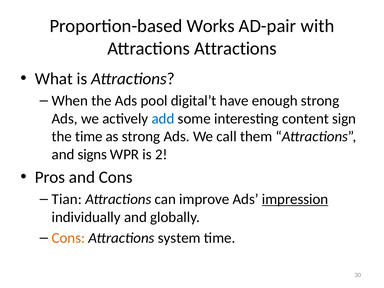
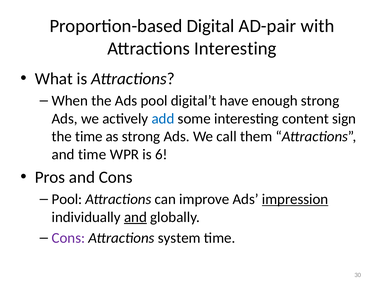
Works: Works -> Digital (211, 26)
Attractions Attractions: Attractions -> Interesting (235, 48)
and signs: signs -> time (92, 154)
2: 2 -> 6 (161, 154)
Tian: Tian -> Pool (67, 199)
and underline: none -> present (135, 217)
Cons colour: orange -> purple (68, 238)
